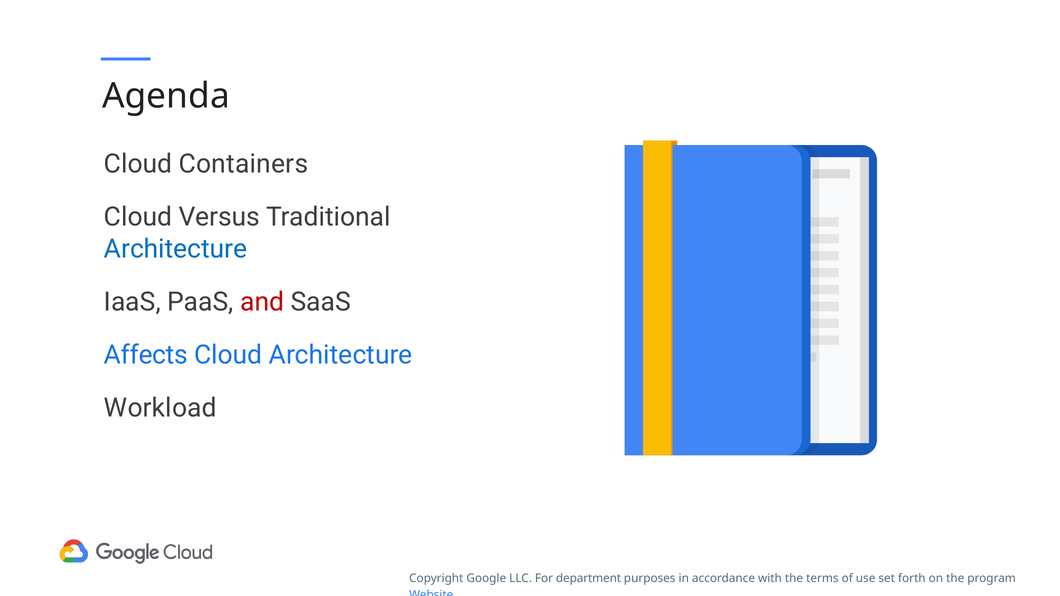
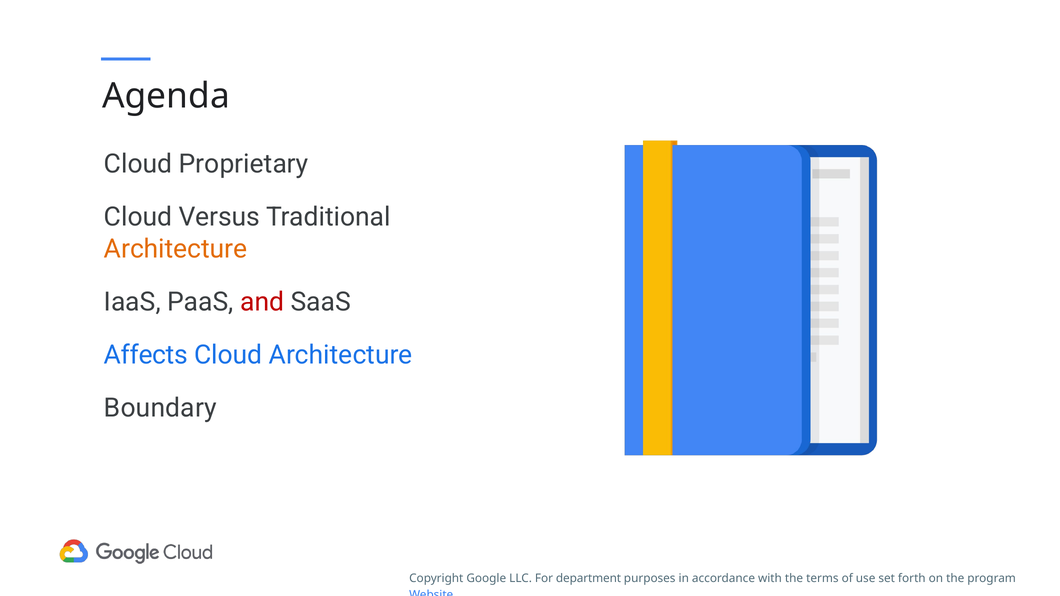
Containers: Containers -> Proprietary (244, 164)
Architecture colour: blue -> orange (176, 249)
Workload: Workload -> Boundary (160, 408)
